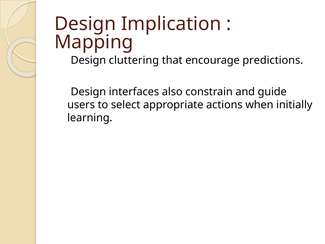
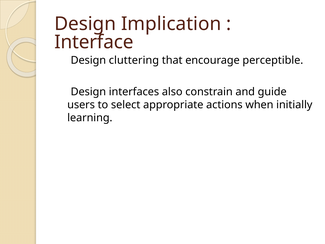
Mapping: Mapping -> Interface (94, 42)
predictions: predictions -> perceptible (273, 60)
